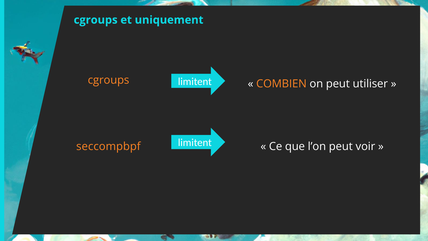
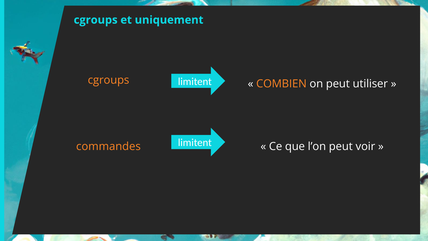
seccompbpf: seccompbpf -> commandes (108, 146)
